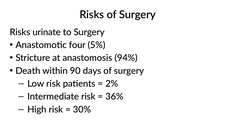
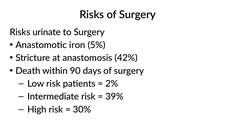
four: four -> iron (77, 45)
94%: 94% -> 42% (126, 58)
36%: 36% -> 39% (114, 96)
